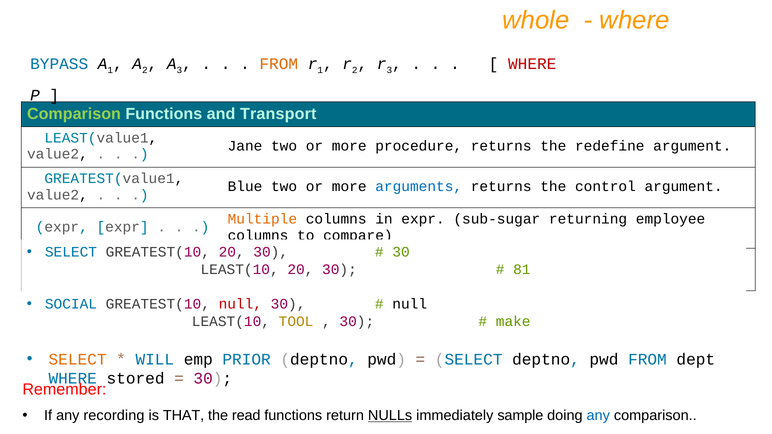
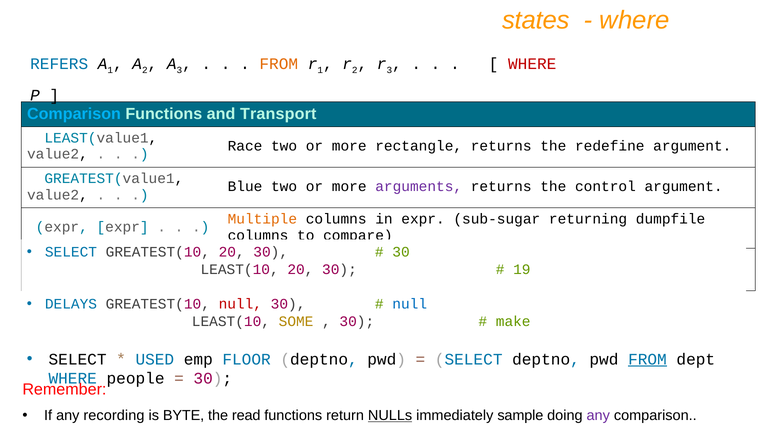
whole: whole -> states (536, 20)
BYPASS: BYPASS -> REFERS (59, 64)
Comparison colour: light green -> light blue (74, 114)
Jane: Jane -> Race (245, 146)
procedure: procedure -> rectangle (419, 146)
arguments colour: blue -> purple (419, 187)
employee: employee -> dumpfile (671, 219)
81: 81 -> 19 (522, 270)
SOCIAL: SOCIAL -> DELAYS (71, 304)
null colour: black -> blue (410, 304)
TOOL: TOOL -> SOME (296, 322)
SELECT colour: orange -> black (78, 359)
WILL: WILL -> USED (155, 359)
PRIOR: PRIOR -> FLOOR (247, 359)
FROM underline: none -> present (647, 359)
stored: stored -> people (136, 379)
THAT: THAT -> BYTE (184, 416)
any colour: blue -> purple (598, 416)
